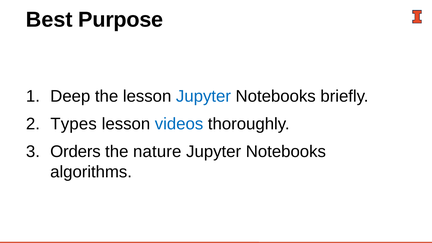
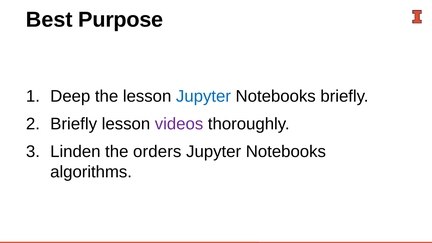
Types: Types -> Briefly (74, 124)
videos colour: blue -> purple (179, 124)
Orders: Orders -> Linden (75, 152)
nature: nature -> orders (157, 152)
